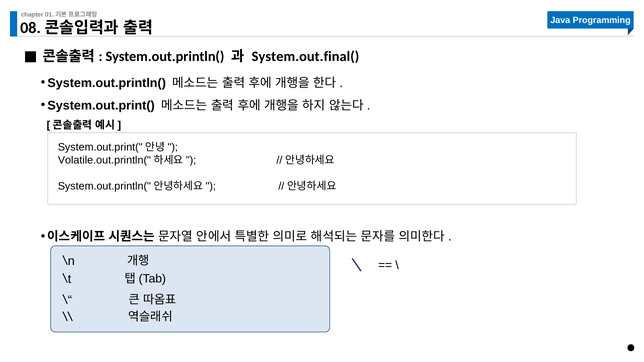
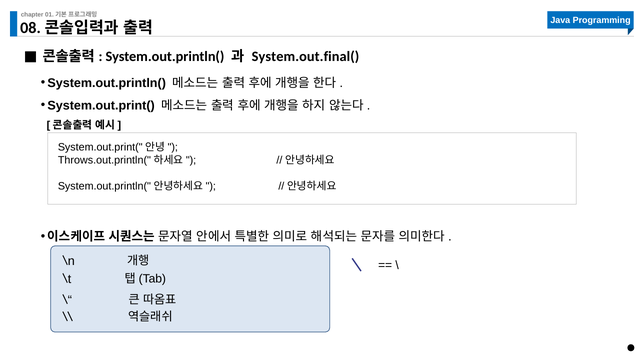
Volatile.out.println(: Volatile.out.println( -> Throws.out.println( (104, 160)
